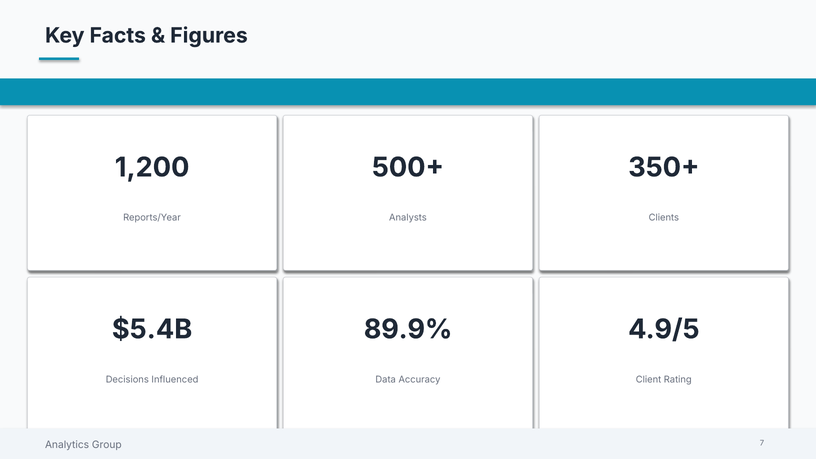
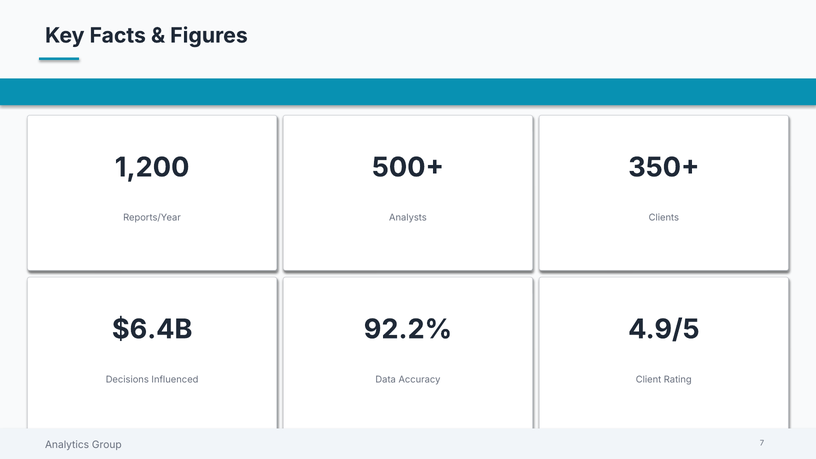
$5.4B: $5.4B -> $6.4B (152, 329)
89.9%: 89.9% -> 92.2% (408, 329)
